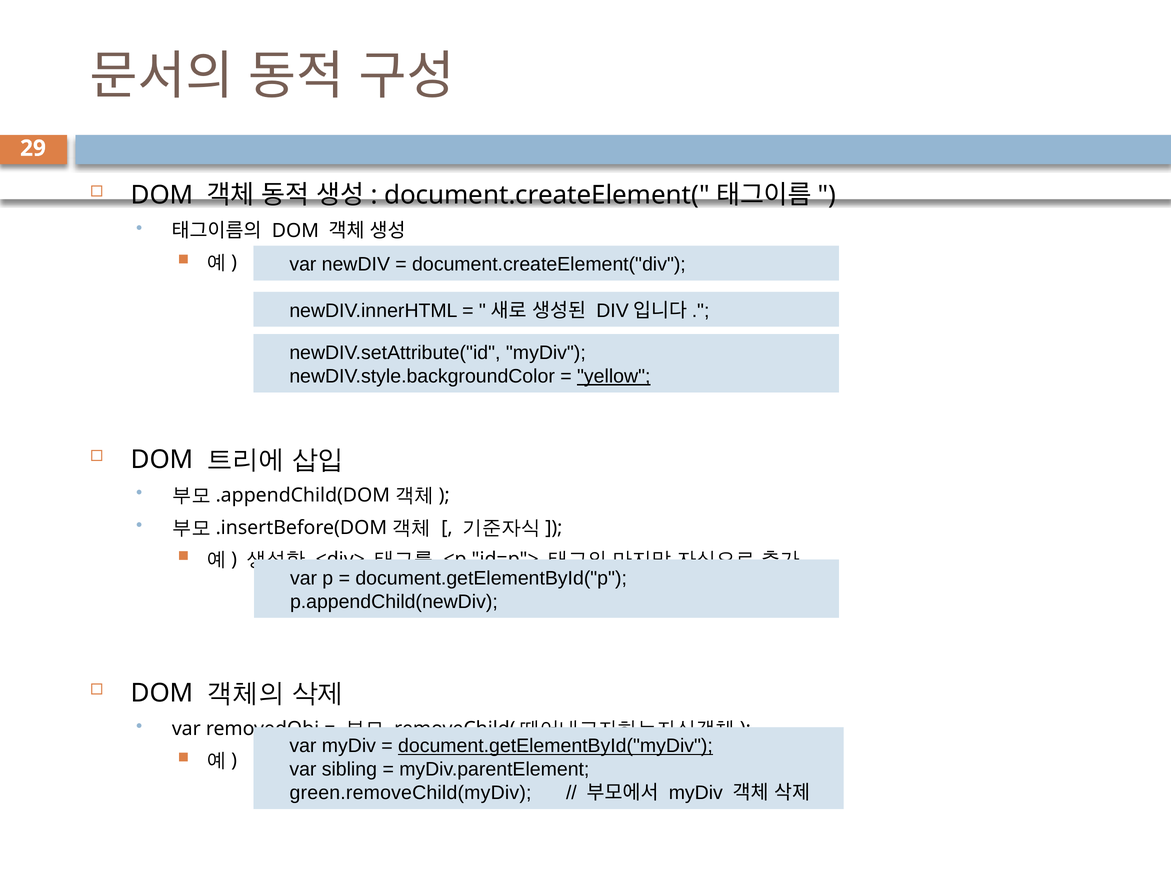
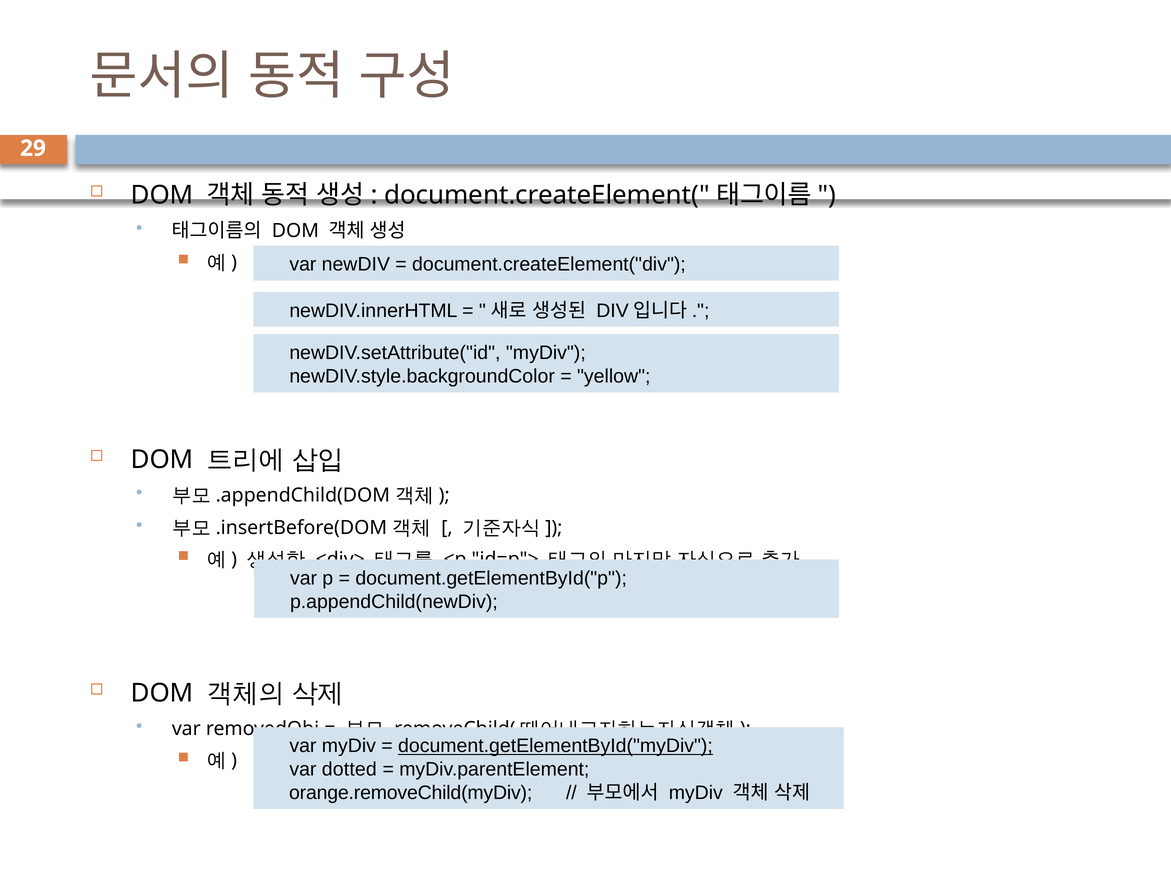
yellow underline: present -> none (614, 376)
sibling: sibling -> dotted (349, 769)
green.removeChild(myDiv: green.removeChild(myDiv -> orange.removeChild(myDiv (411, 792)
